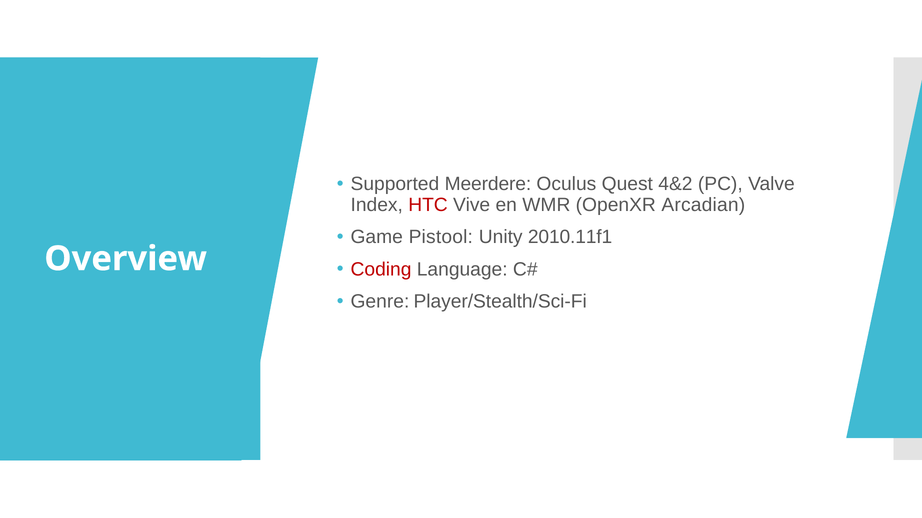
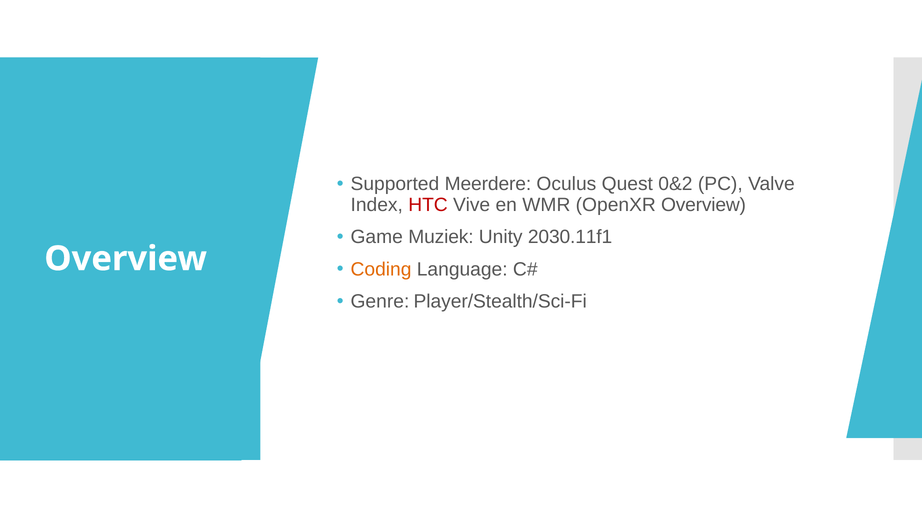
4&2: 4&2 -> 0&2 (675, 184)
OpenXR Arcadian: Arcadian -> Overview (704, 205)
Pistool: Pistool -> Muziek (441, 237)
2010.11f1: 2010.11f1 -> 2030.11f1 (570, 237)
Coding colour: red -> orange (381, 270)
